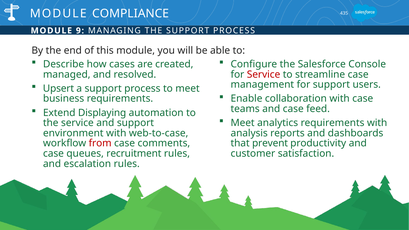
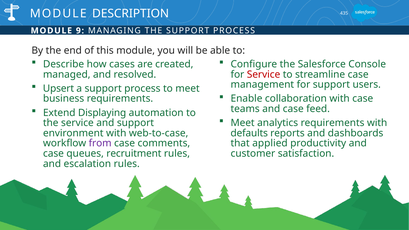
COMPLIANCE: COMPLIANCE -> DESCRIPTION (131, 14)
analysis: analysis -> defaults (249, 133)
from colour: red -> purple (100, 143)
prevent: prevent -> applied (270, 143)
